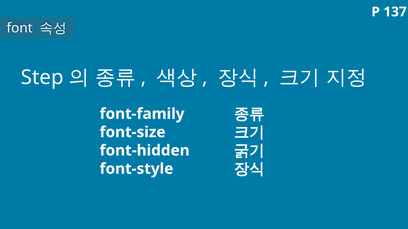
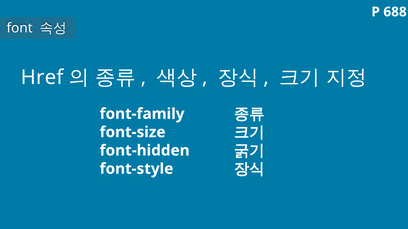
137: 137 -> 688 (395, 12)
Step: Step -> Href (42, 78)
